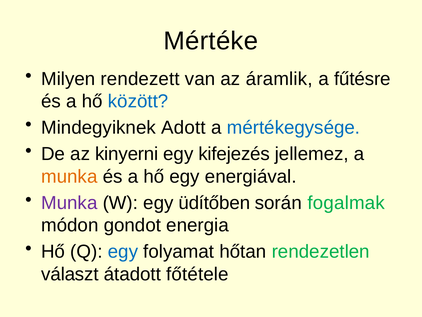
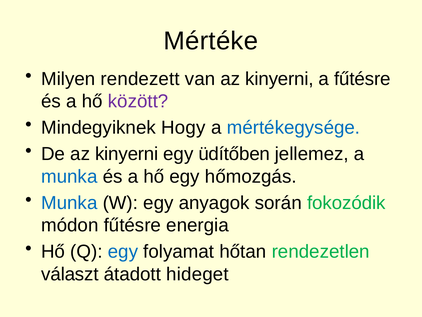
van az áramlik: áramlik -> kinyerni (279, 79)
között colour: blue -> purple (138, 101)
Adott: Adott -> Hogy (183, 128)
kifejezés: kifejezés -> üdítőben (234, 154)
munka colour: orange -> blue (69, 176)
energiával: energiával -> hőmozgás (251, 176)
Munka colour: purple -> blue (69, 203)
üdítőben: üdítőben -> anyagok (214, 203)
fogalmak: fogalmak -> fokozódik (346, 203)
módon gondot: gondot -> fűtésre (132, 225)
főtétele: főtétele -> hideget (197, 274)
